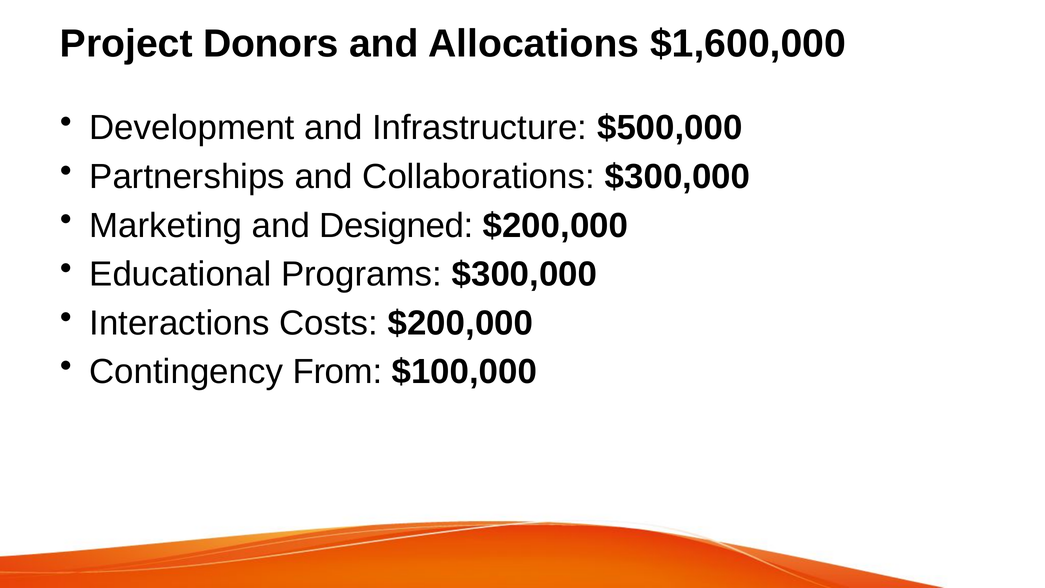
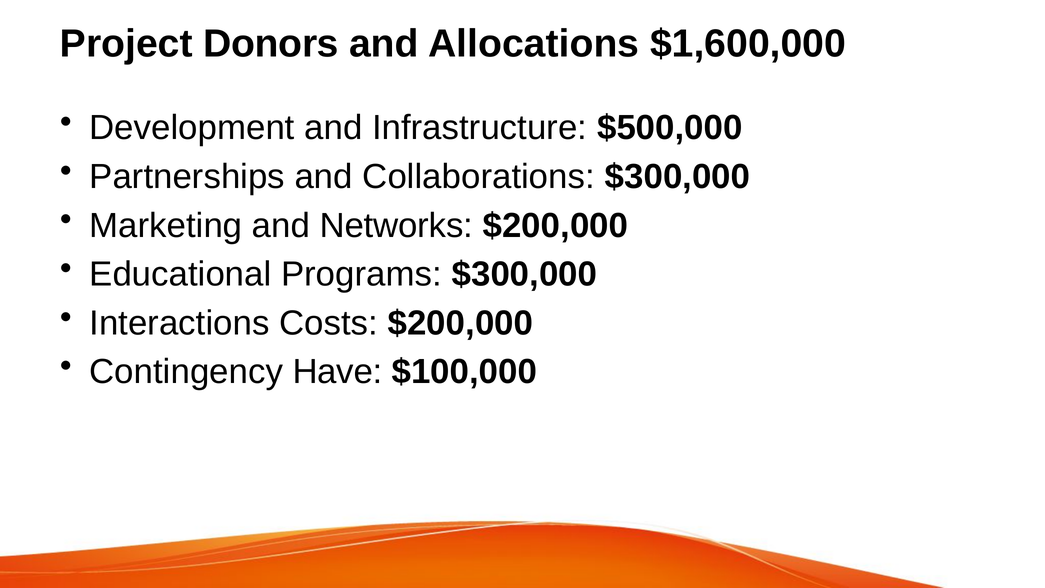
Designed: Designed -> Networks (396, 225)
From: From -> Have (337, 372)
